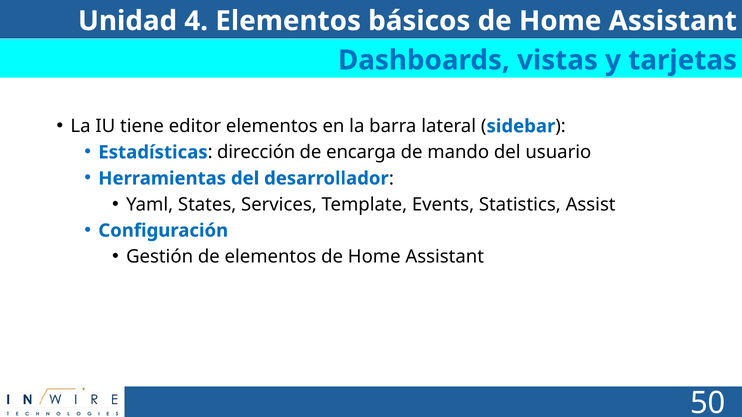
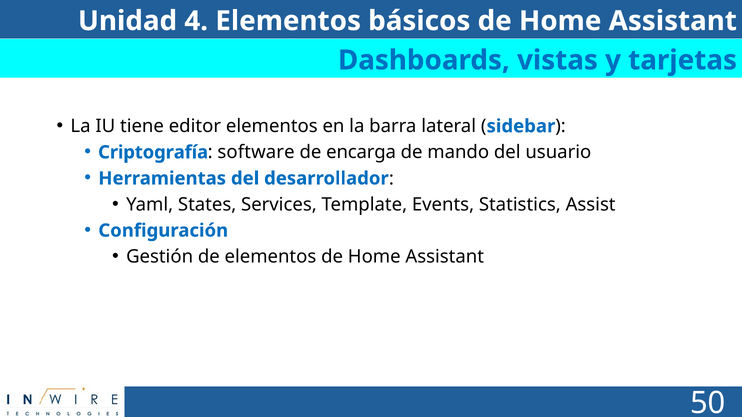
Estadísticas: Estadísticas -> Criptografía (153, 152)
dirección: dirección -> software (256, 152)
